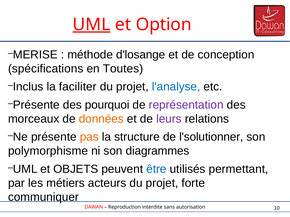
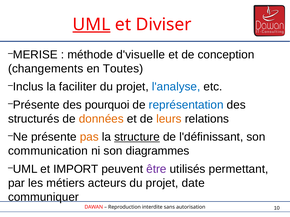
Option: Option -> Diviser (164, 25)
d'losange: d'losange -> d'visuelle (141, 55)
spécifications: spécifications -> changements (46, 69)
représentation colour: purple -> blue (186, 105)
morceaux: morceaux -> structurés (34, 119)
leurs colour: purple -> orange (169, 119)
structure underline: none -> present (137, 137)
l'solutionner: l'solutionner -> l'définissant (211, 137)
polymorphisme: polymorphisme -> communication (48, 151)
OBJETS: OBJETS -> IMPORT (76, 169)
être colour: blue -> purple (156, 169)
forte: forte -> date (193, 183)
